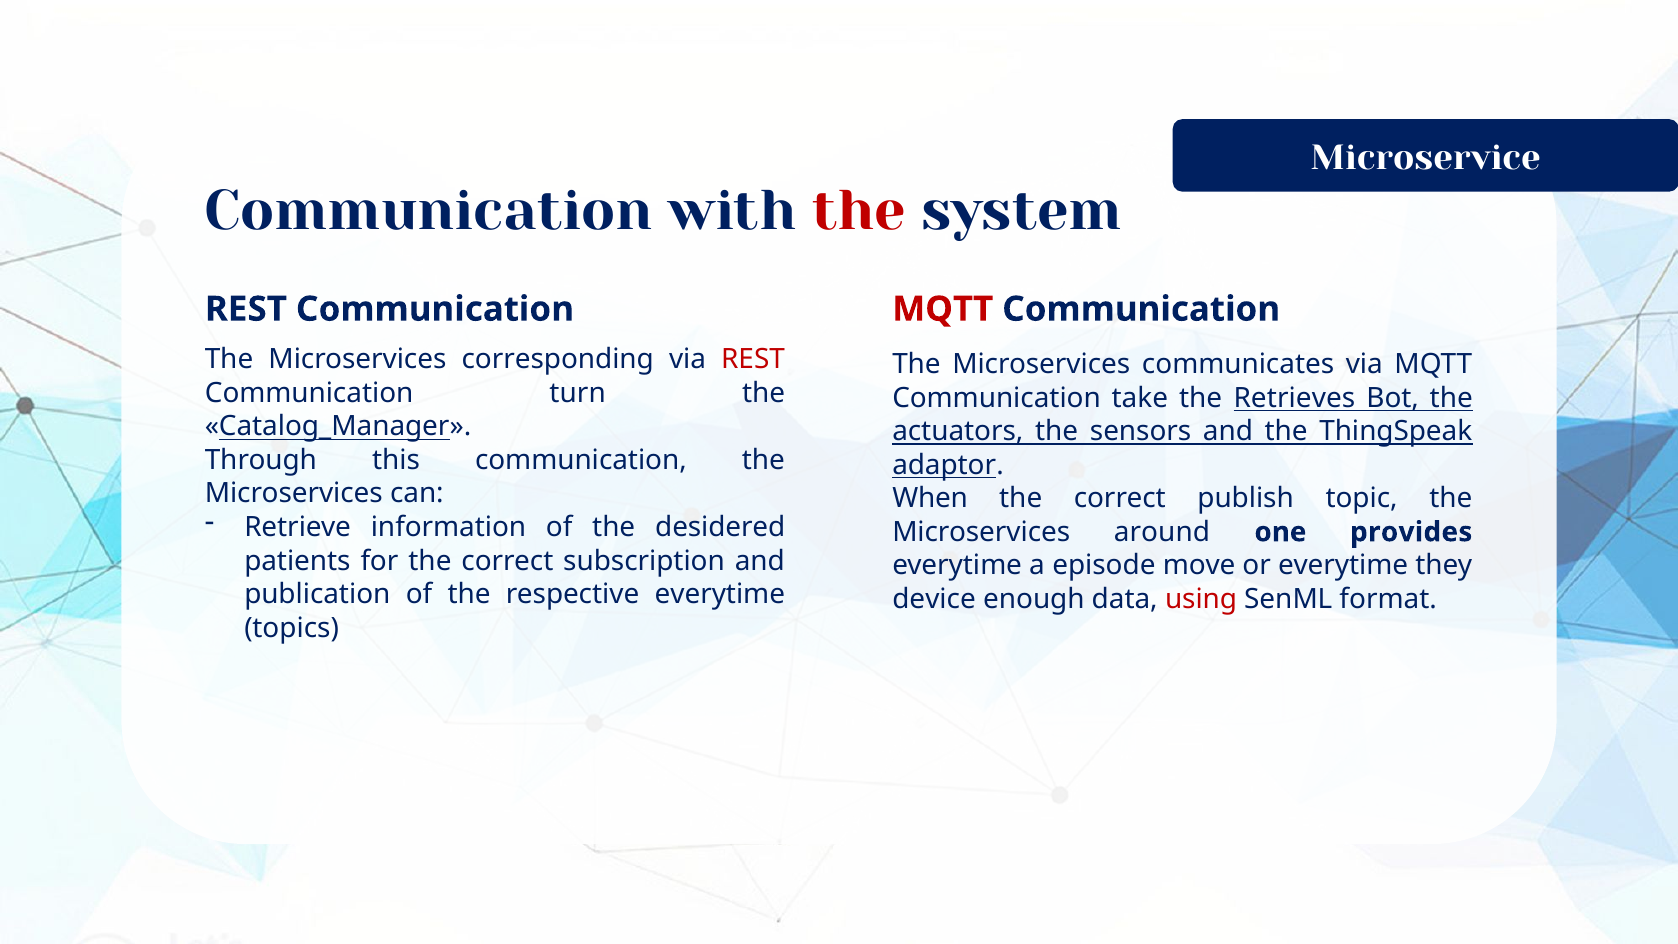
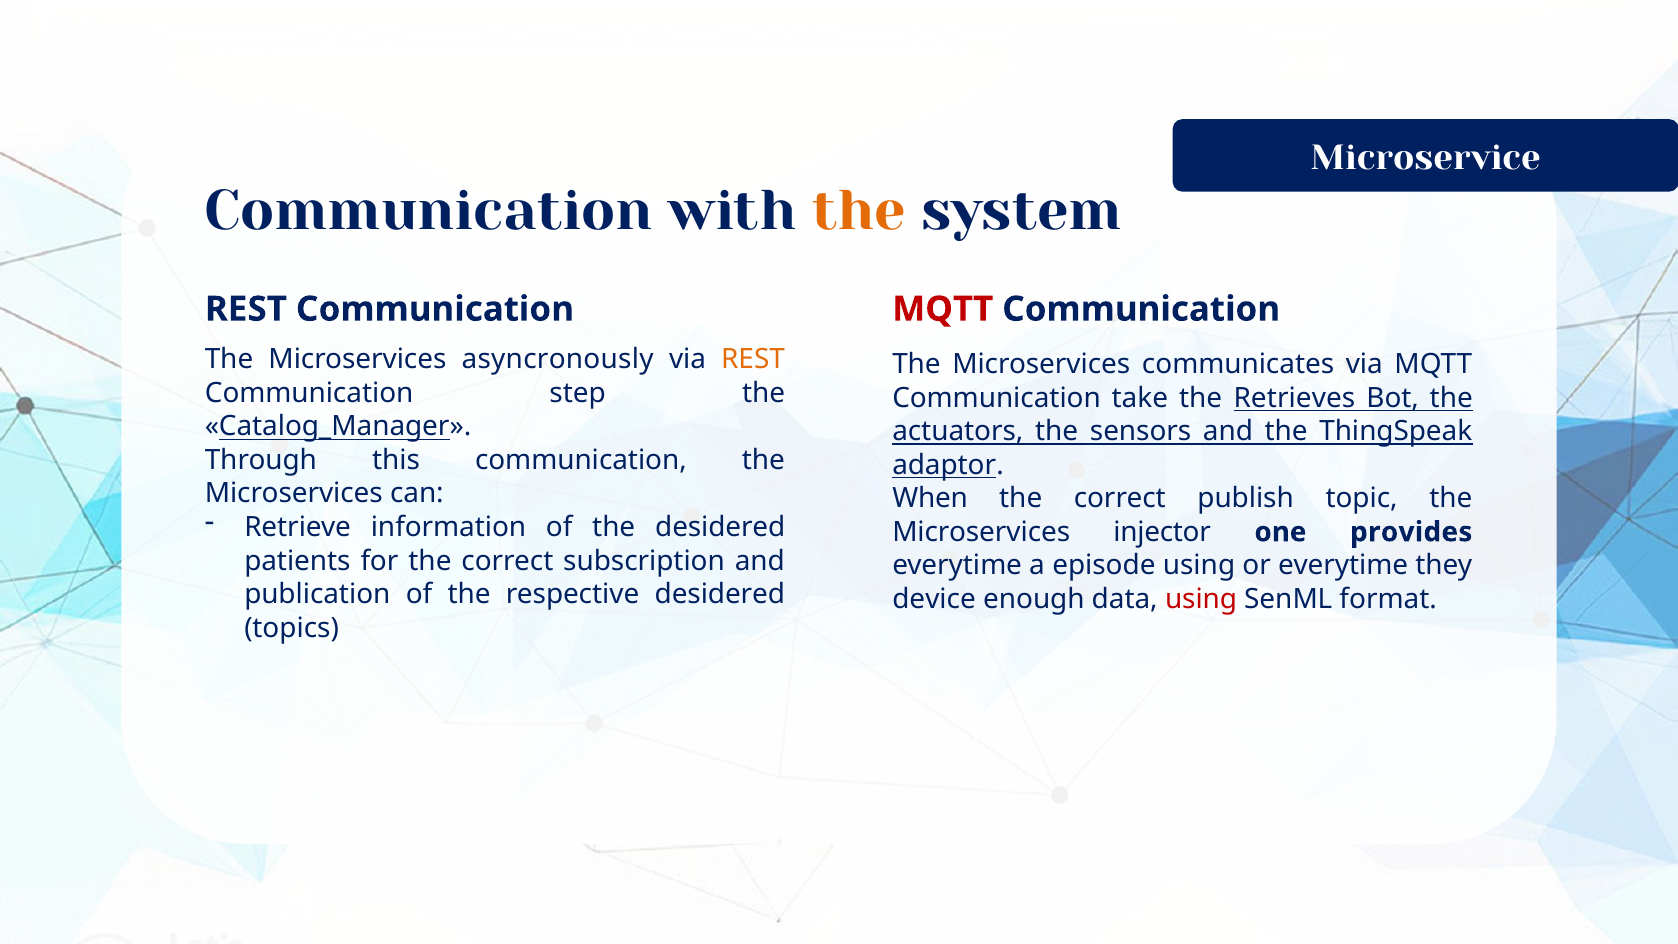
the colour: red -> orange (859, 211)
corresponding: corresponding -> asyncronously (558, 360)
REST colour: red -> orange (753, 360)
turn: turn -> step (578, 393)
around: around -> injector (1162, 532)
episode move: move -> using (1199, 566)
respective everytime: everytime -> desidered (720, 594)
